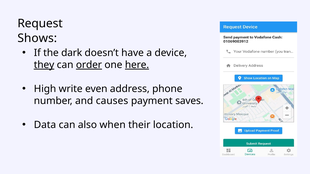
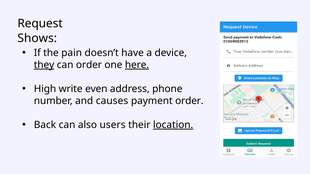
dark: dark -> pain (72, 53)
order underline: present -> none (89, 65)
payment saves: saves -> order (189, 101)
Data: Data -> Back (45, 125)
when: when -> users (113, 125)
location underline: none -> present (173, 125)
